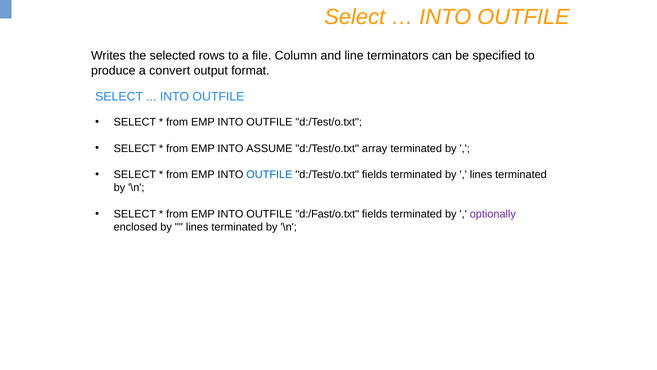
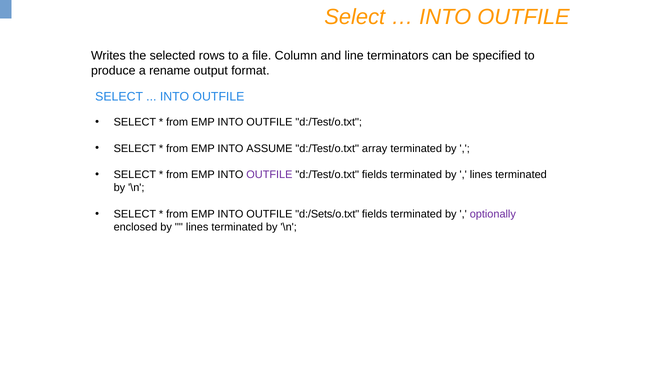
convert: convert -> rename (170, 71)
OUTFILE colour: blue -> purple (269, 174)
d:/Fast/o.txt: d:/Fast/o.txt -> d:/Sets/o.txt (327, 214)
